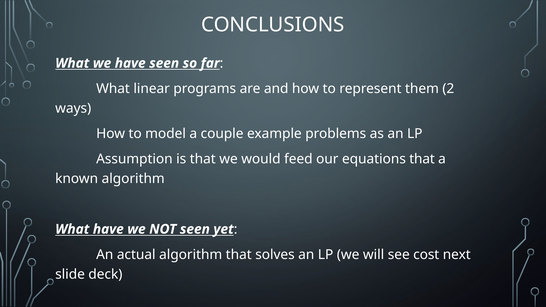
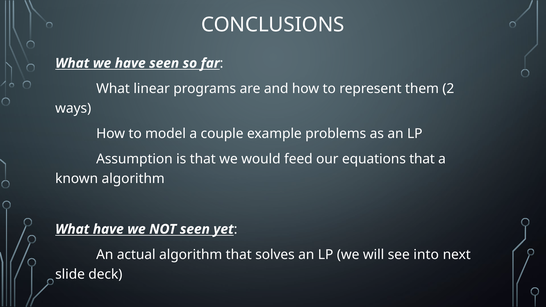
cost: cost -> into (426, 255)
